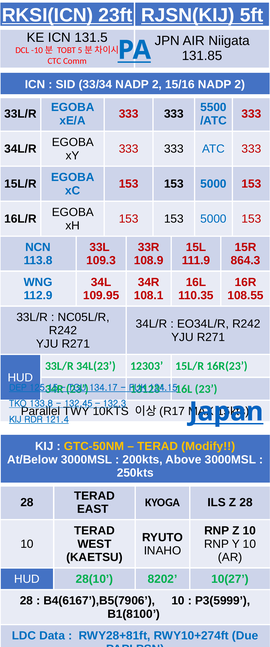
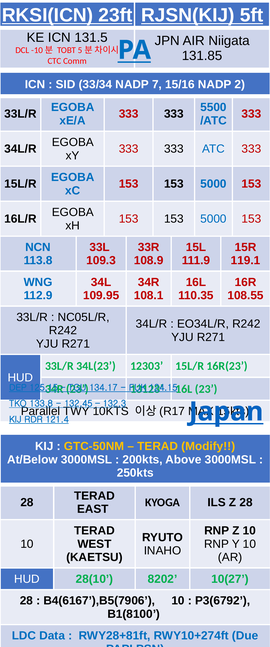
33/34 NADP 2: 2 -> 7 (157, 84)
864.3: 864.3 -> 119.1 (245, 260)
P3(5999: P3(5999 -> P3(6792 (223, 600)
